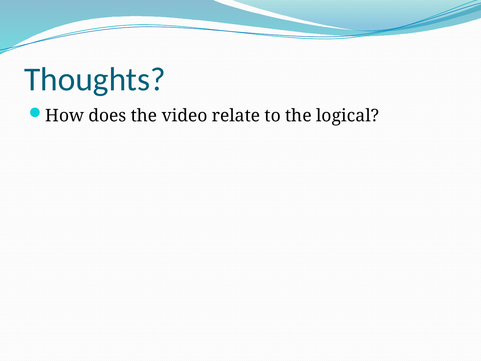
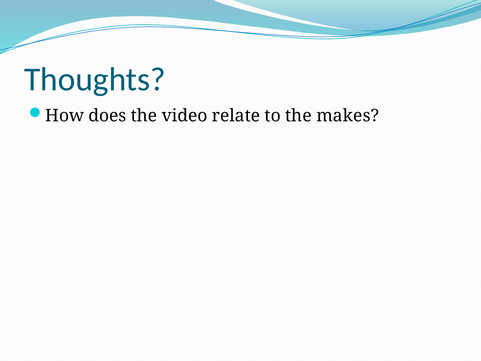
logical: logical -> makes (348, 116)
